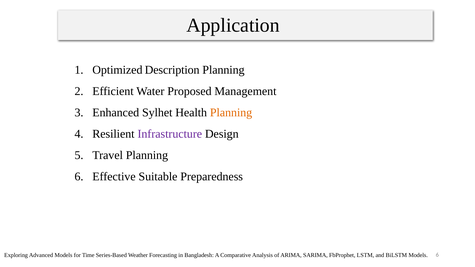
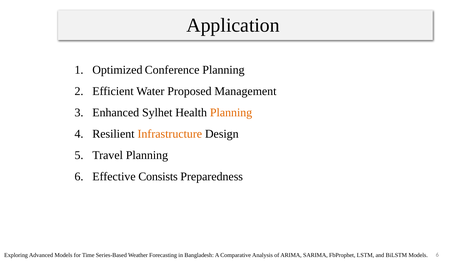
Description: Description -> Conference (172, 70)
Infrastructure colour: purple -> orange (170, 134)
Suitable: Suitable -> Consists (158, 177)
